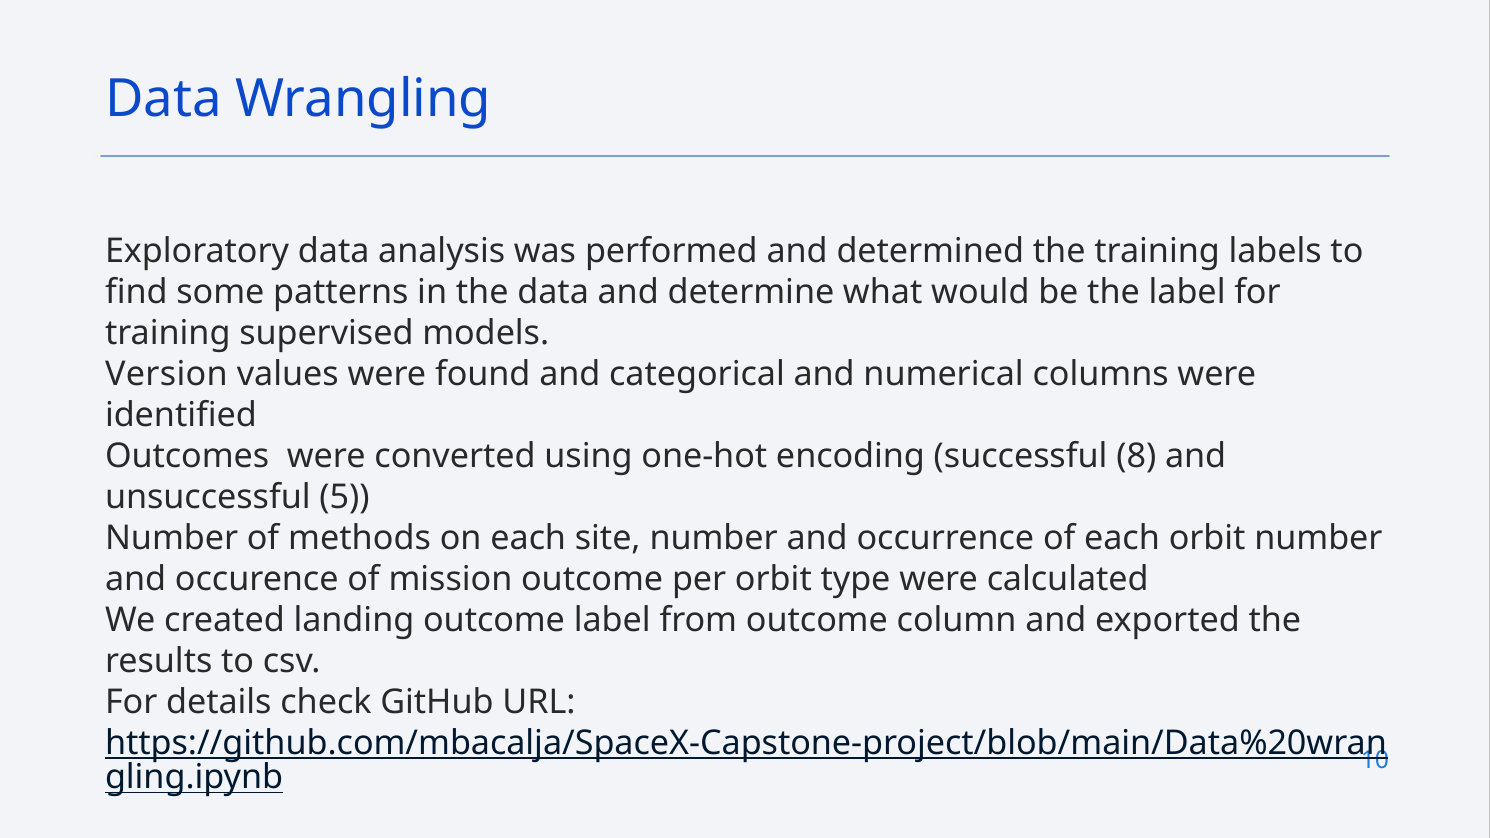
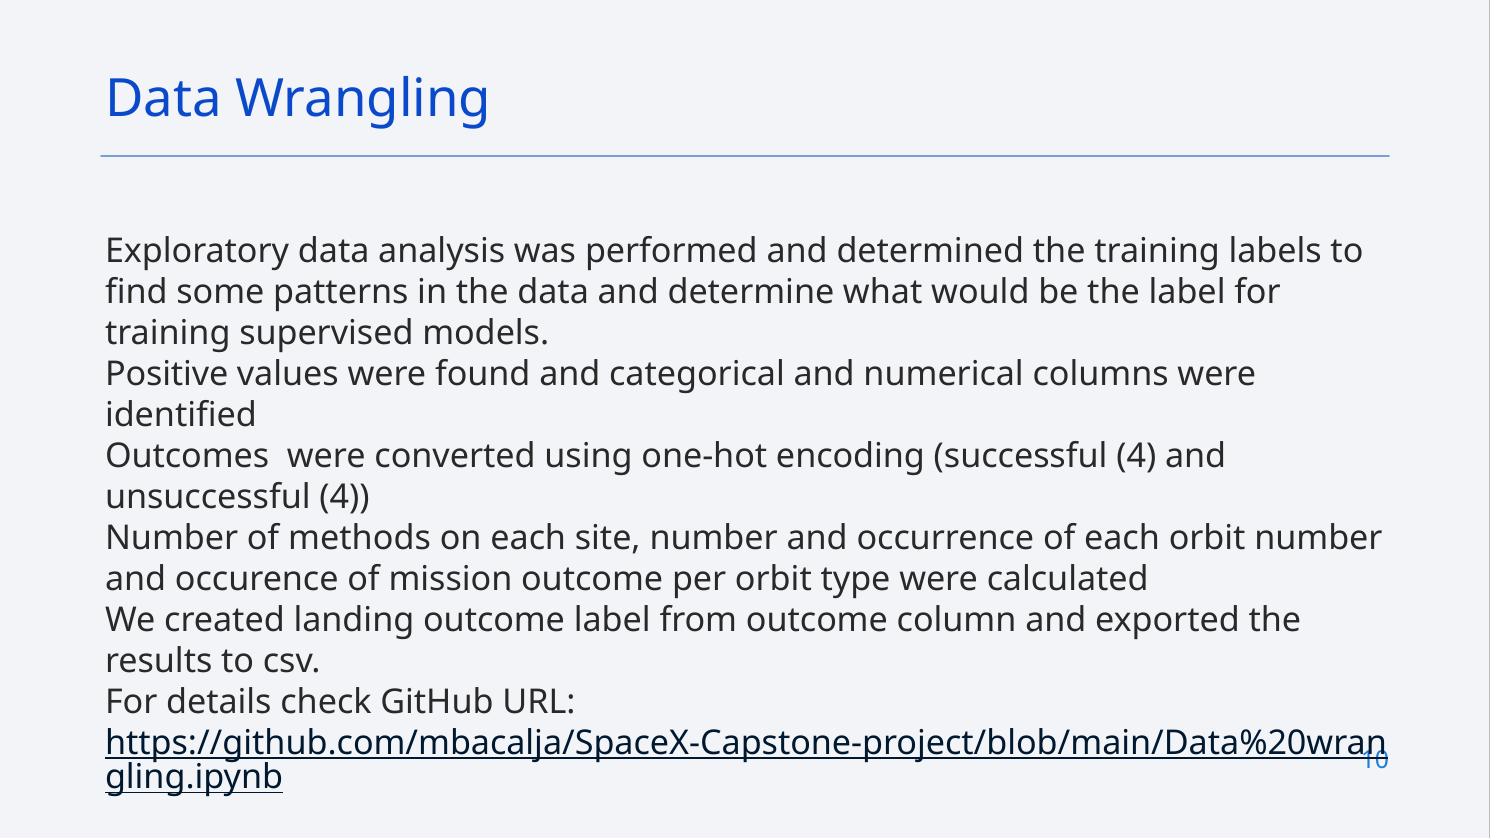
Version: Version -> Positive (167, 374)
successful 8: 8 -> 4 (1136, 456)
unsuccessful 5: 5 -> 4 (344, 497)
